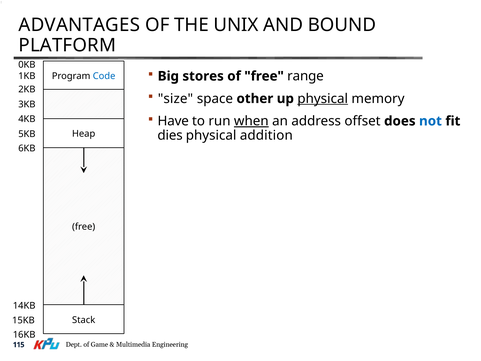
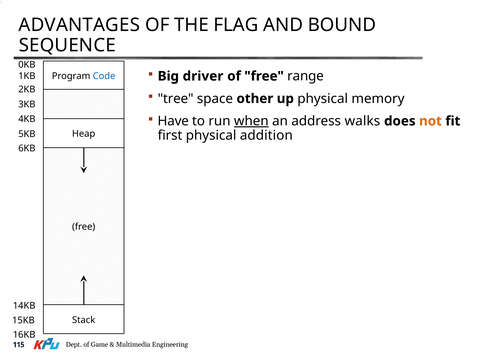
UNIX: UNIX -> FLAG (236, 25)
PLATFORM: PLATFORM -> SEQUENCE (67, 45)
stores: stores -> driver (203, 76)
size: size -> tree (176, 99)
physical underline: present -> none (323, 99)
offset: offset -> walks (362, 121)
not colour: blue -> orange (430, 121)
dies: dies -> first (170, 135)
